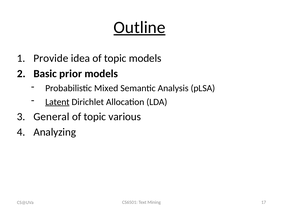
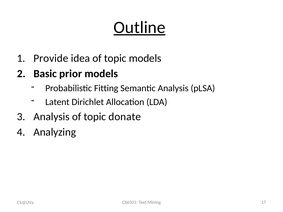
Mixed: Mixed -> Fitting (106, 88)
Latent underline: present -> none (57, 102)
General: General -> Analysis (52, 117)
various: various -> donate (125, 117)
